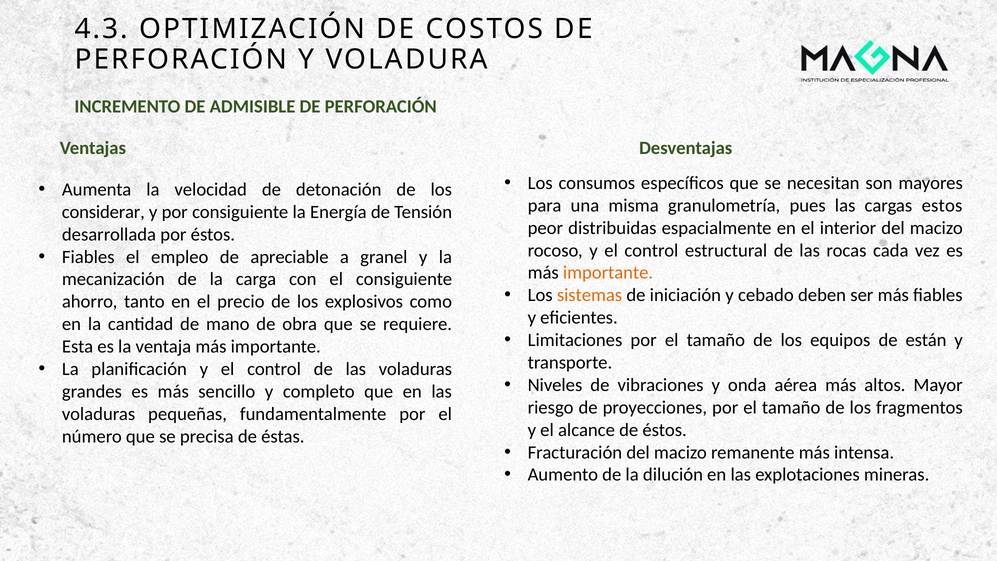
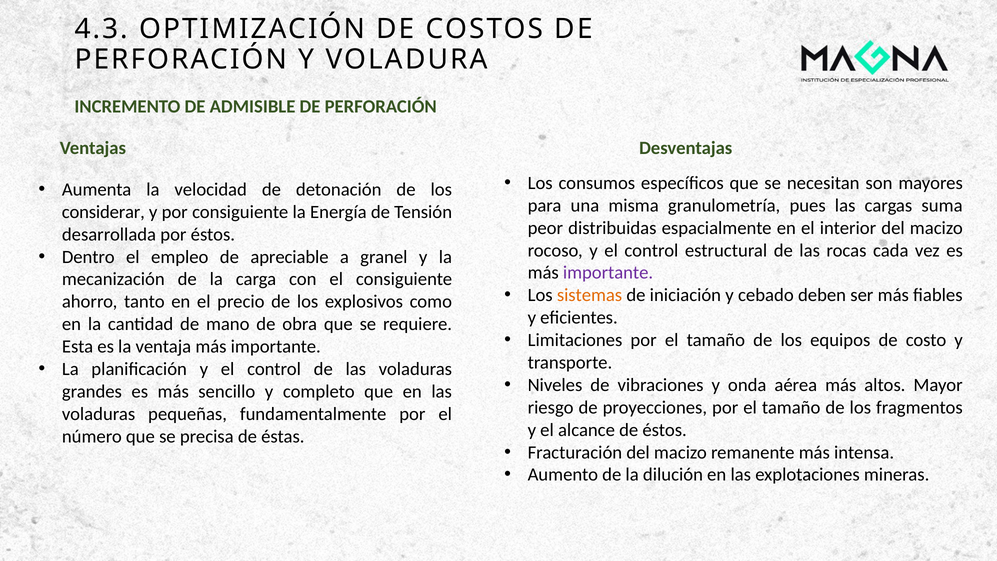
estos: estos -> suma (942, 205)
Fiables: Fiables -> Dentro (88, 257)
importante colour: orange -> purple (608, 273)
están: están -> costo (926, 340)
